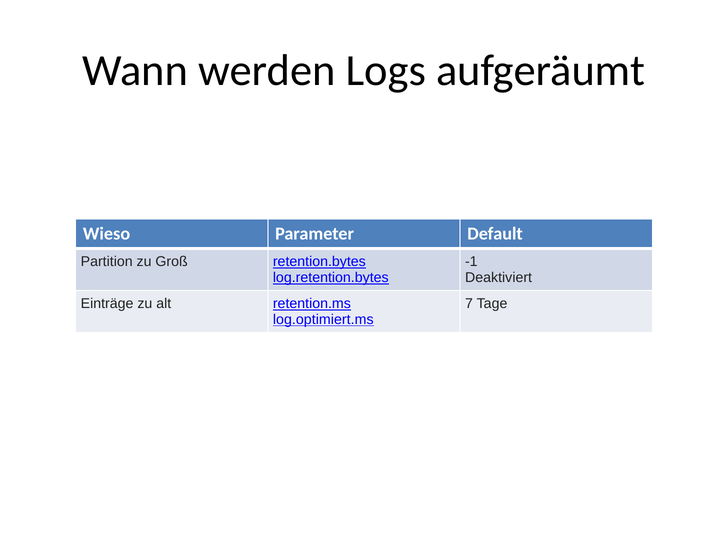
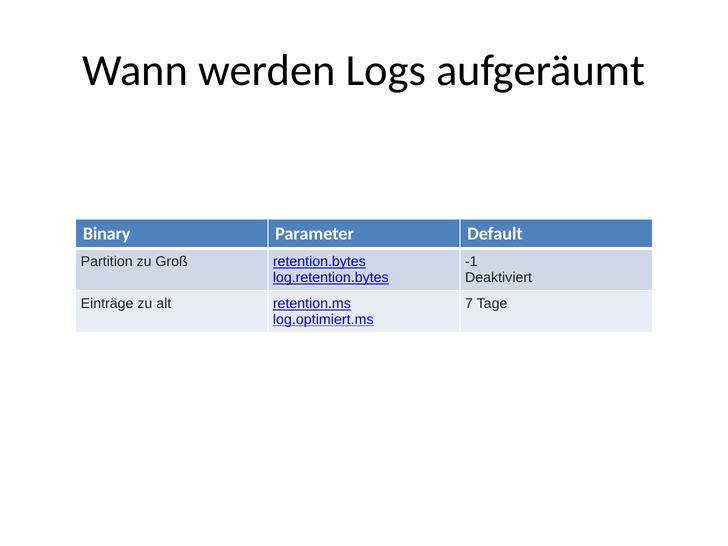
Wieso: Wieso -> Binary (107, 234)
